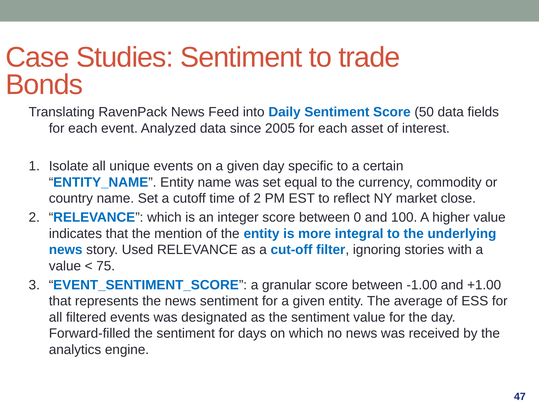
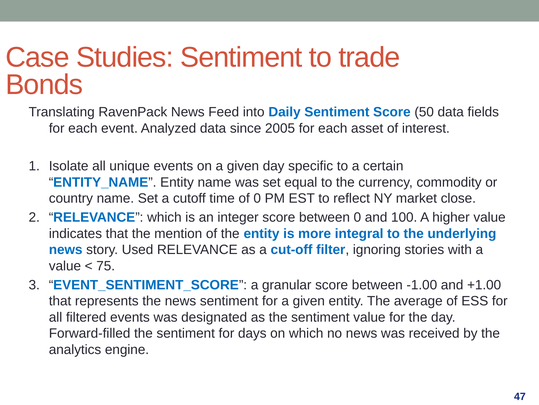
of 2: 2 -> 0 (257, 198)
